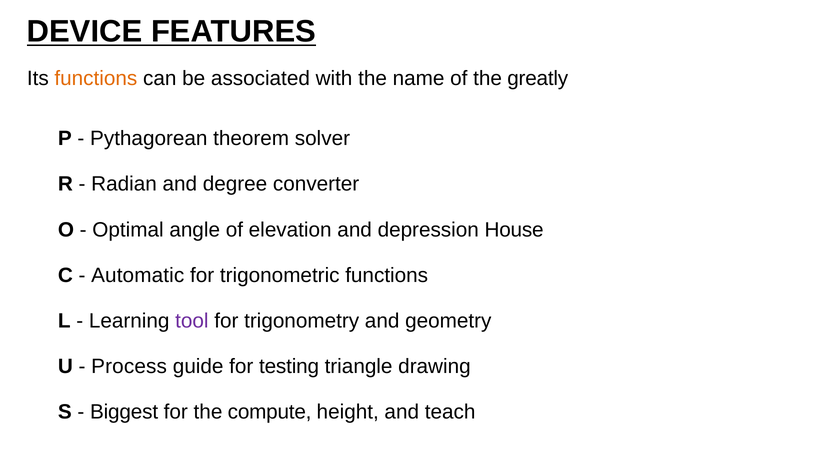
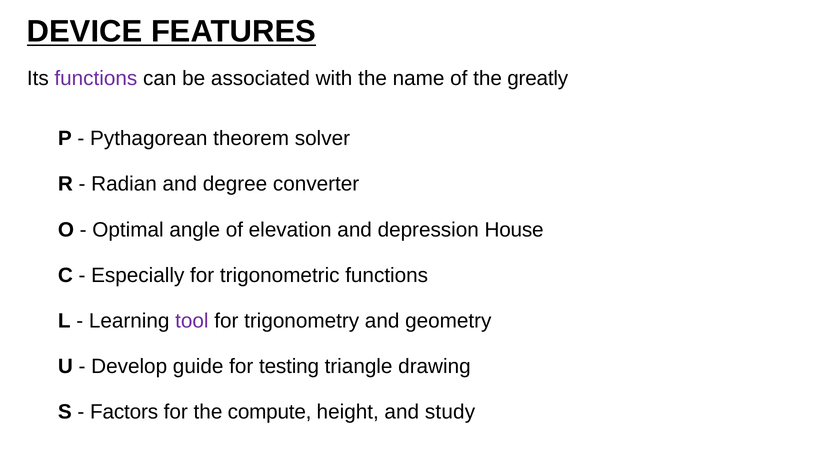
functions colour: orange -> purple (96, 79)
Automatic: Automatic -> Especially (138, 275)
Process: Process -> Develop (129, 366)
Biggest: Biggest -> Factors (124, 412)
teach: teach -> study (450, 412)
